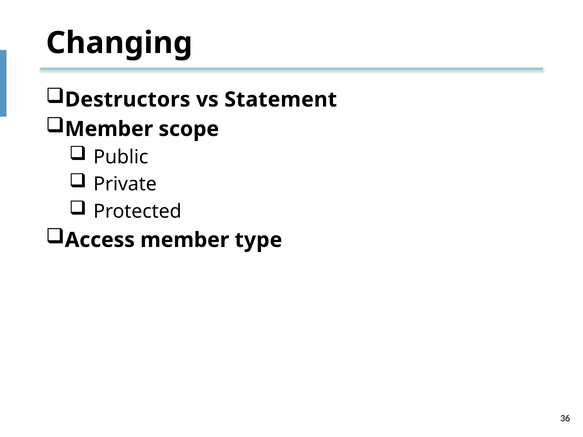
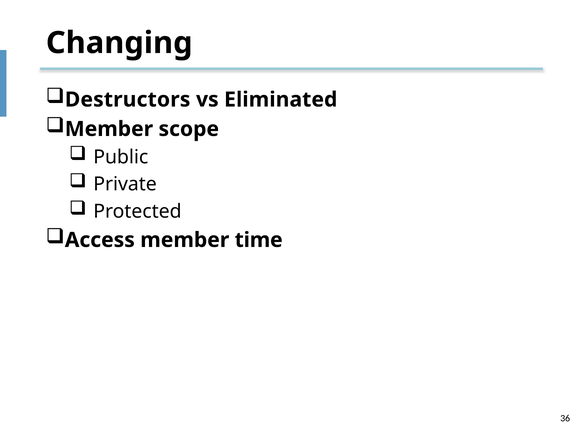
Statement: Statement -> Eliminated (281, 100)
type: type -> time (259, 240)
